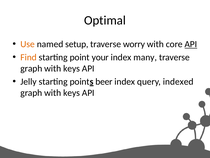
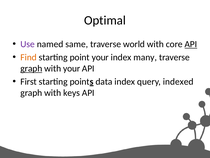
Use colour: orange -> purple (28, 44)
setup: setup -> same (77, 44)
worry: worry -> world (134, 44)
graph underline: none -> present (31, 68)
keys: keys -> your (72, 68)
Jelly: Jelly -> First (29, 81)
beer: beer -> data (104, 81)
